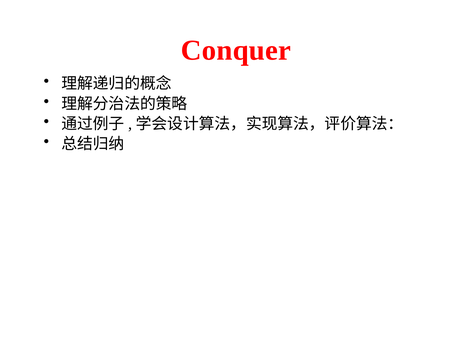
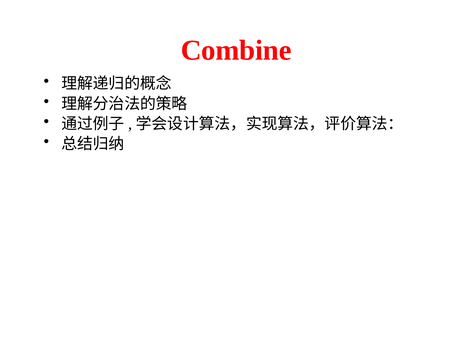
Conquer: Conquer -> Combine (236, 50)
